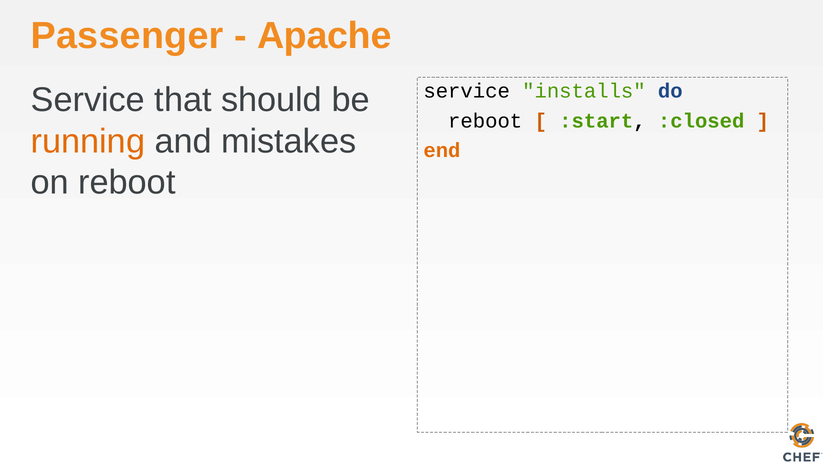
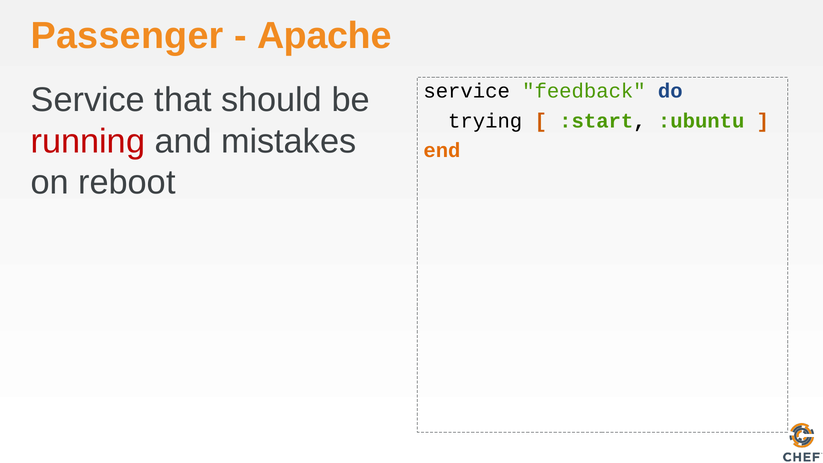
installs: installs -> feedback (584, 91)
reboot: reboot -> trying (485, 121)
:closed: :closed -> :ubuntu (701, 121)
running colour: orange -> red (88, 141)
